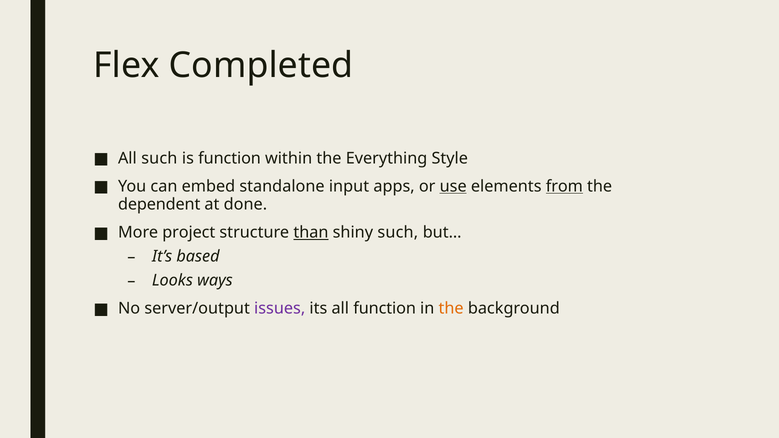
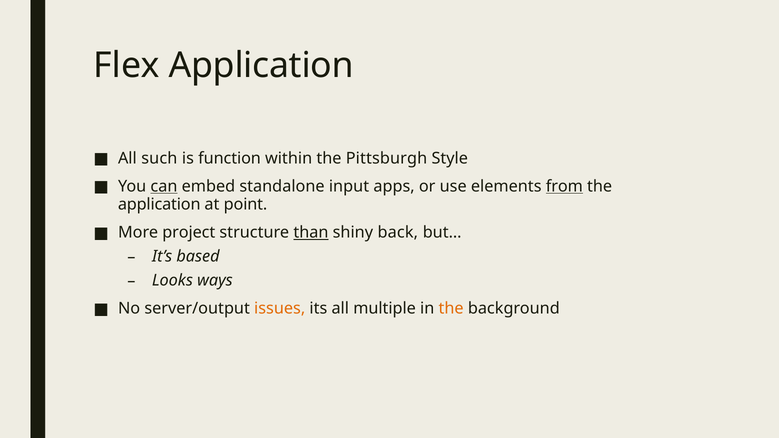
Flex Completed: Completed -> Application (261, 65)
Everything: Everything -> Pittsburgh (386, 158)
can underline: none -> present (164, 186)
use underline: present -> none (453, 186)
dependent: dependent -> application (159, 205)
done: done -> point (246, 205)
shiny such: such -> back (398, 233)
issues colour: purple -> orange (280, 309)
all function: function -> multiple (385, 309)
